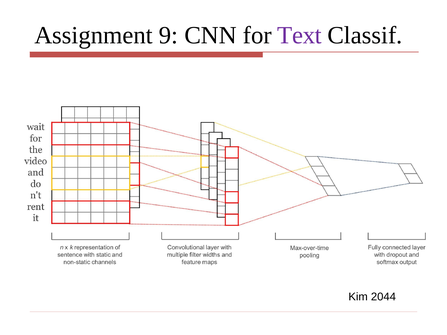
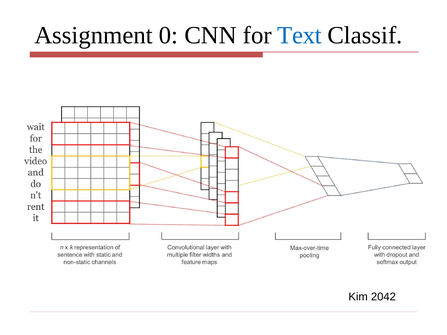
9: 9 -> 0 (169, 35)
Text colour: purple -> blue (300, 35)
2044: 2044 -> 2042 (383, 297)
